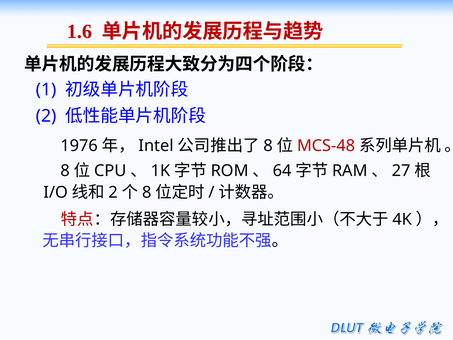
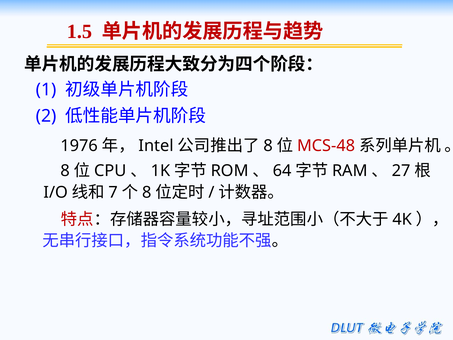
1.6: 1.6 -> 1.5 (79, 32)
2: 2 -> 7 (113, 192)
